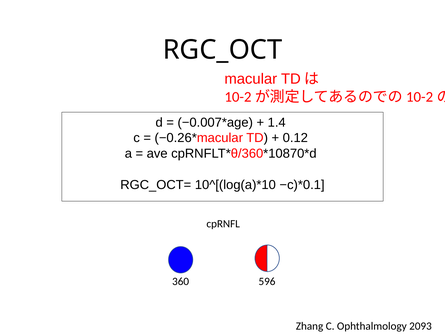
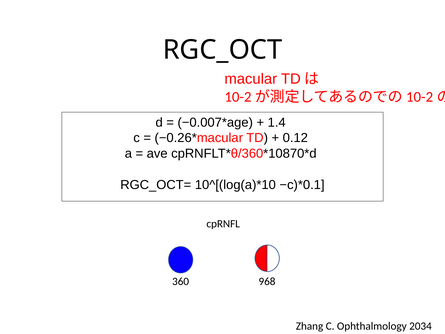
596: 596 -> 968 (267, 281)
2093: 2093 -> 2034 (420, 326)
